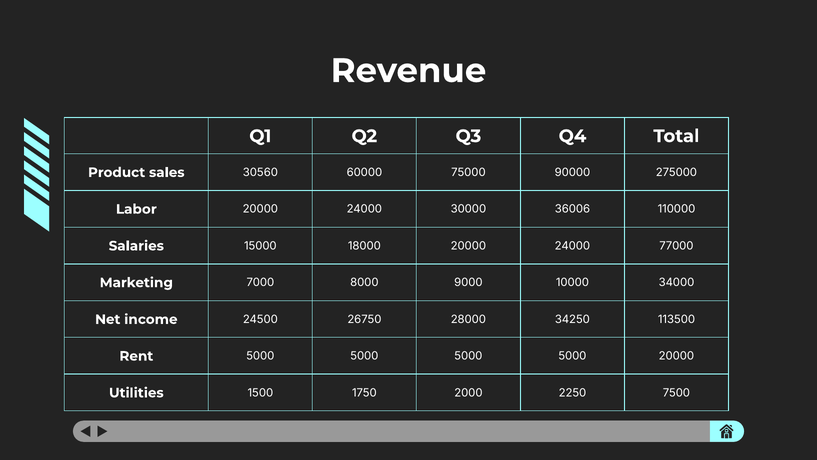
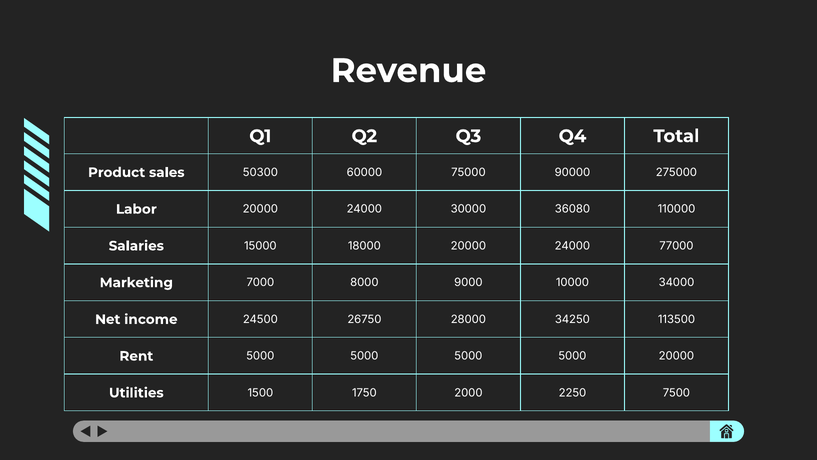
30560: 30560 -> 50300 (260, 172)
36006: 36006 -> 36080 (572, 209)
